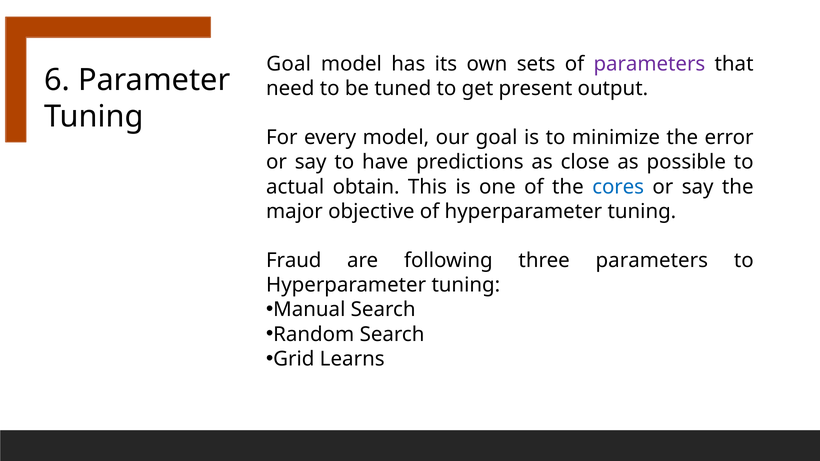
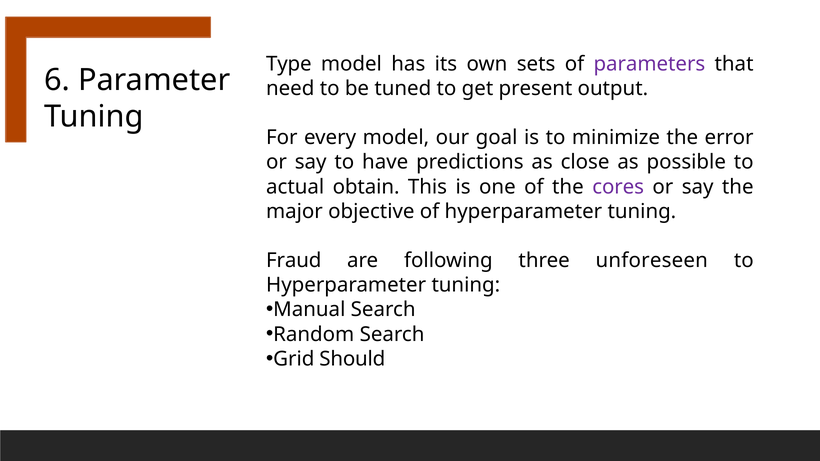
Goal: Goal -> Type (289, 64)
cores colour: blue -> purple (618, 187)
three parameters: parameters -> unforeseen (652, 261)
Learns: Learns -> Should (352, 359)
